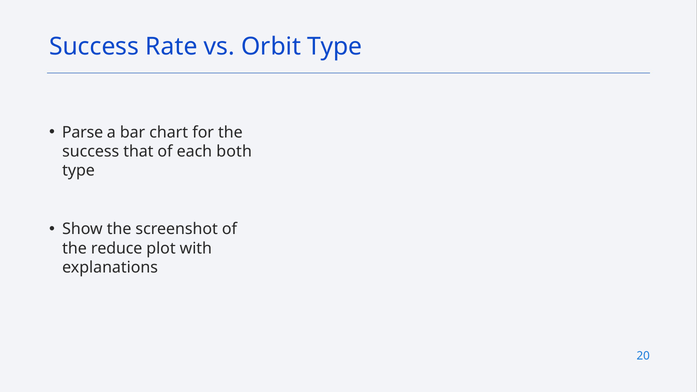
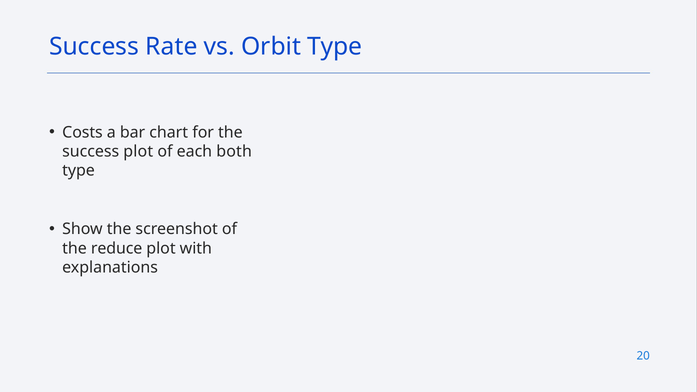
Parse: Parse -> Costs (82, 132)
success that: that -> plot (138, 151)
